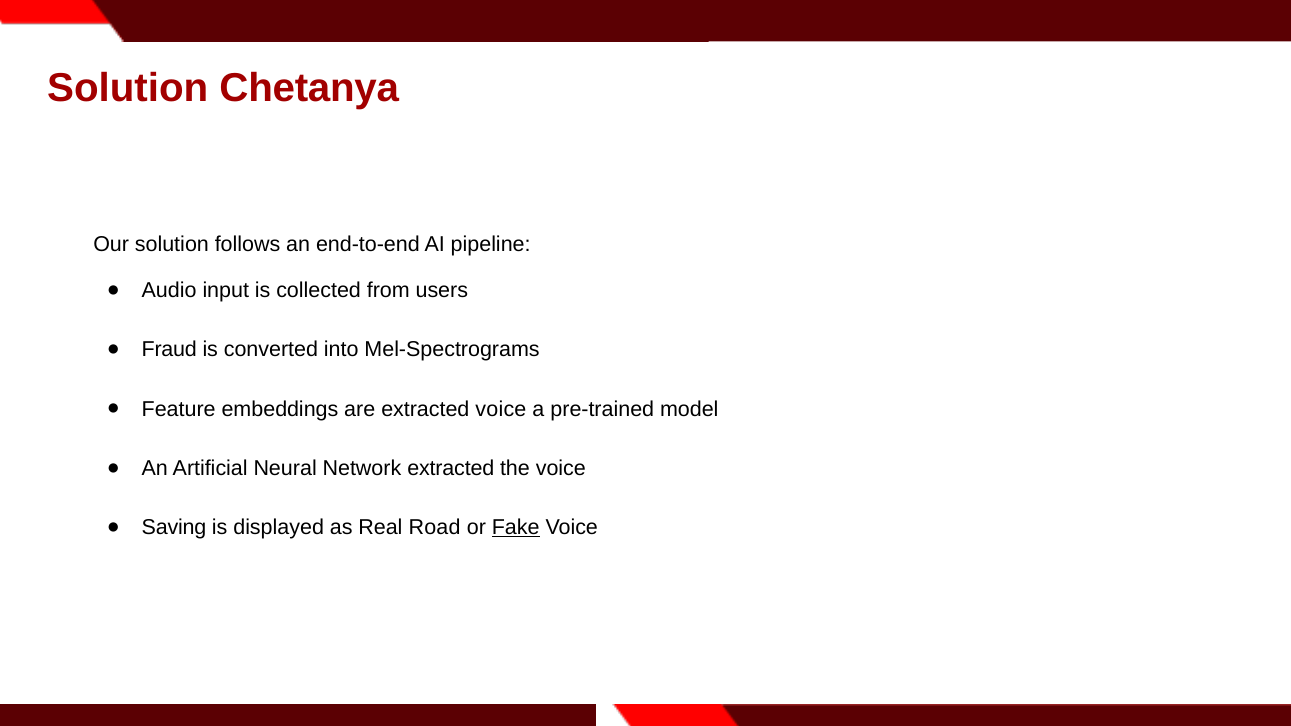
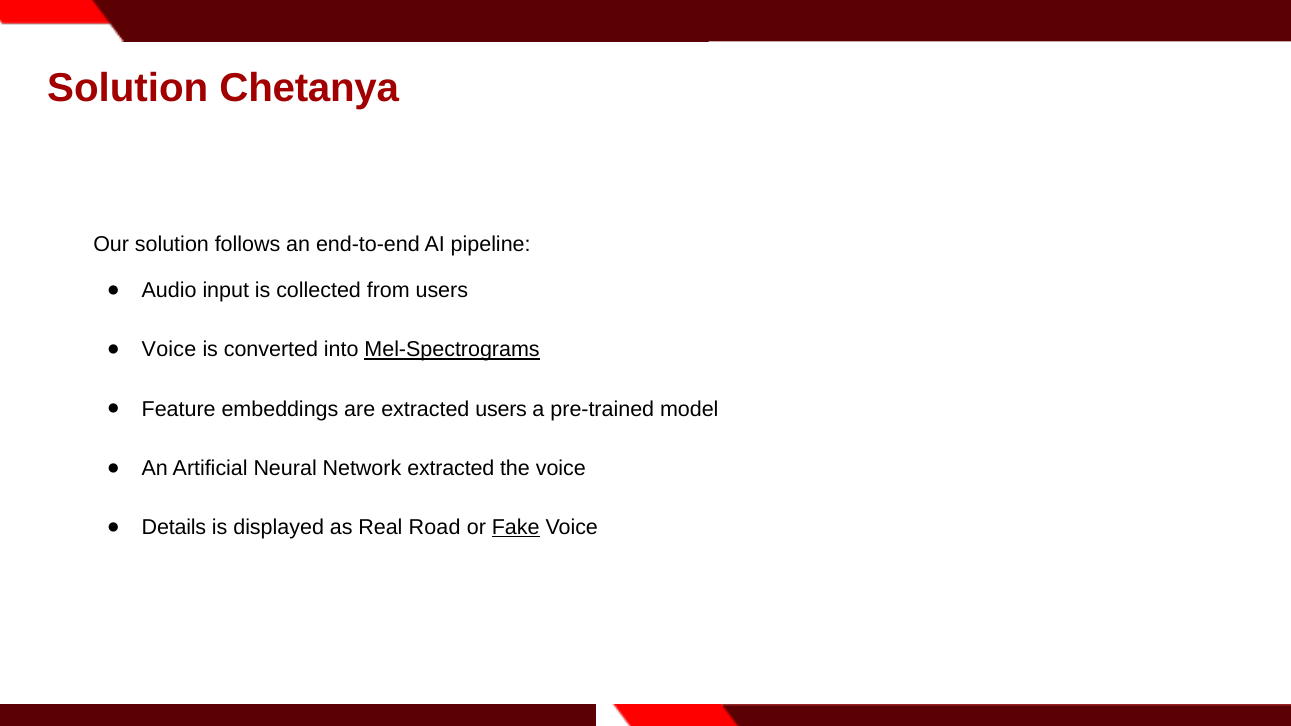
Fraud: Fraud -> Voice (169, 350)
Mel-Spectrograms underline: none -> present (452, 350)
extracted voice: voice -> users (501, 409)
Saving: Saving -> Details (174, 528)
